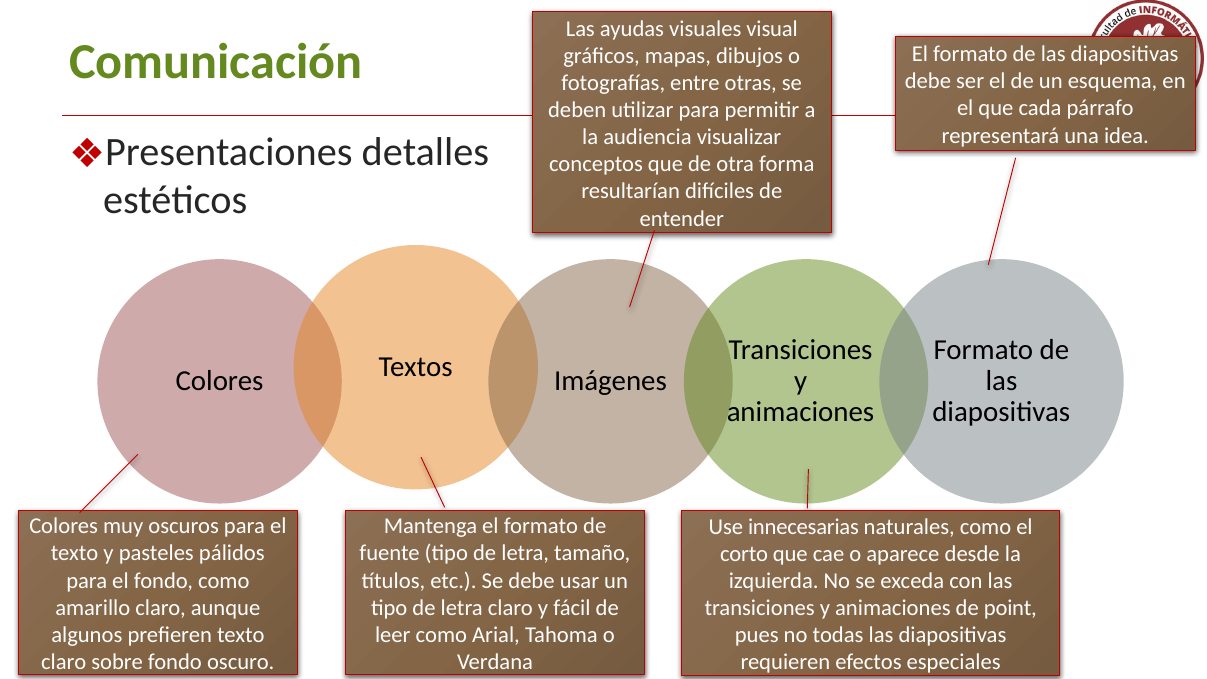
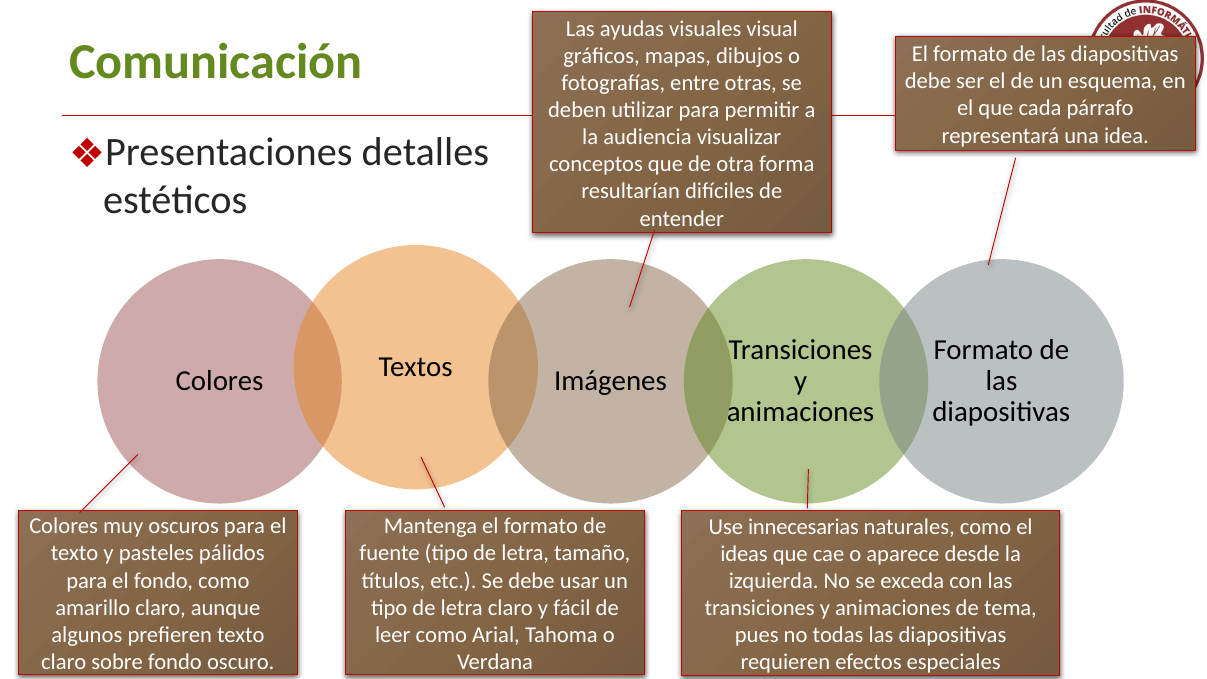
corto: corto -> ideas (744, 554)
point: point -> tema (1010, 608)
